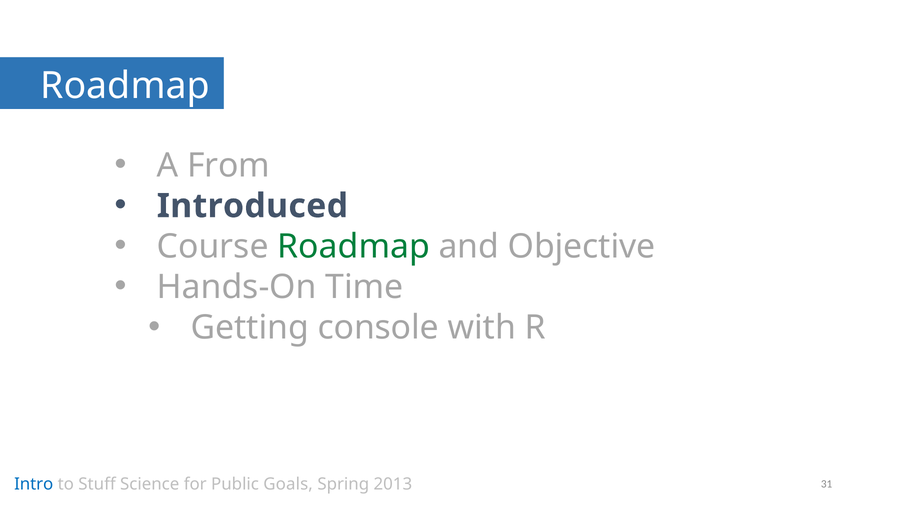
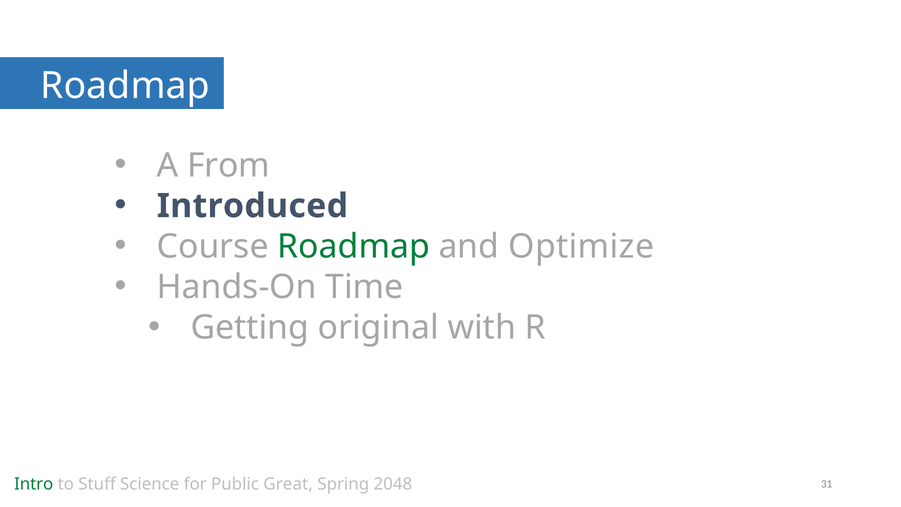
Objective: Objective -> Optimize (581, 246)
console: console -> original (378, 328)
Intro colour: blue -> green (34, 484)
Goals: Goals -> Great (288, 484)
2013: 2013 -> 2048 (393, 484)
